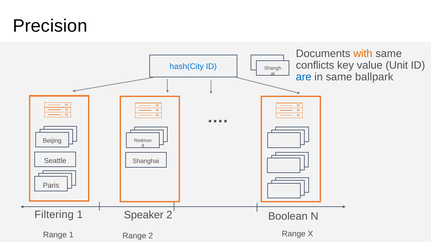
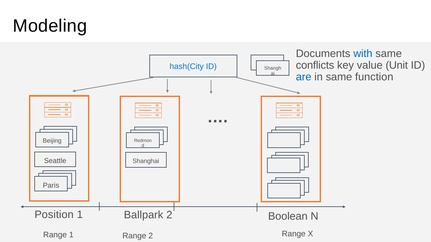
Precision: Precision -> Modeling (50, 26)
with colour: orange -> blue (363, 54)
ballpark: ballpark -> function (374, 77)
Filtering: Filtering -> Position (54, 215)
Speaker: Speaker -> Ballpark (144, 215)
